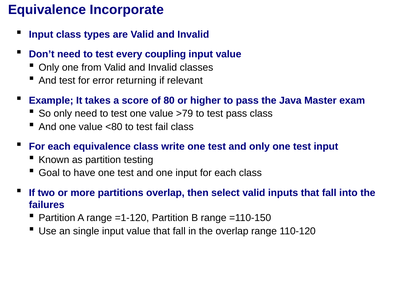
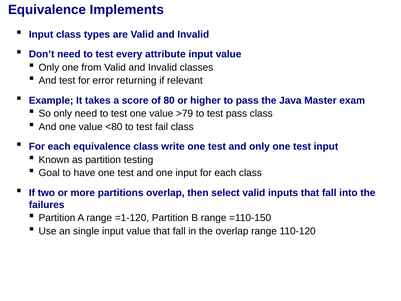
Incorporate: Incorporate -> Implements (127, 10)
coupling: coupling -> attribute (165, 54)
